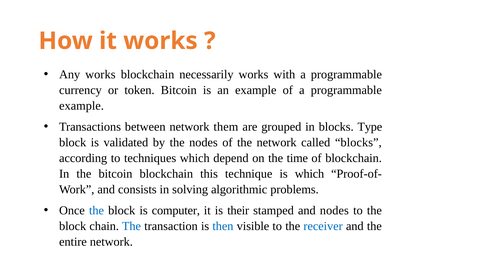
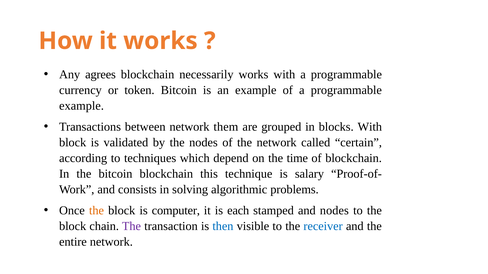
Any works: works -> agrees (101, 75)
blocks Type: Type -> With (370, 127)
called blocks: blocks -> certain (358, 143)
is which: which -> salary (309, 174)
the colour: blue -> orange (96, 211)
their: their -> each (238, 211)
The colour: blue -> purple (131, 227)
